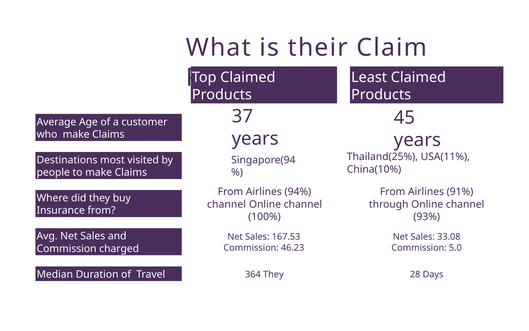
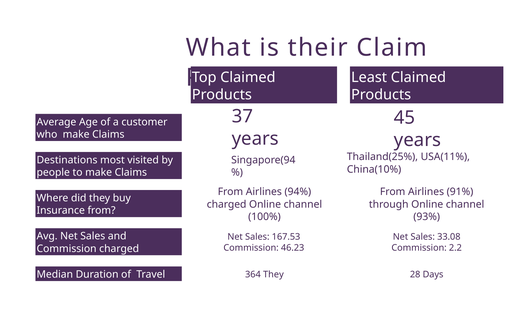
channel: channel -> charged (227, 204)
5.0: 5.0 -> 2.2 (455, 248)
